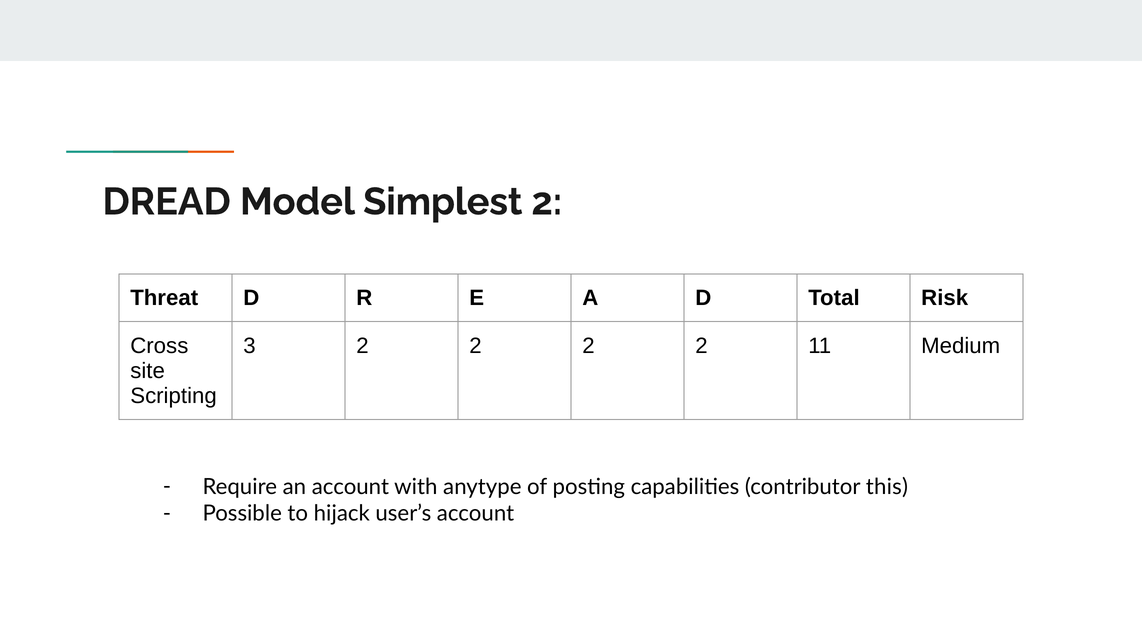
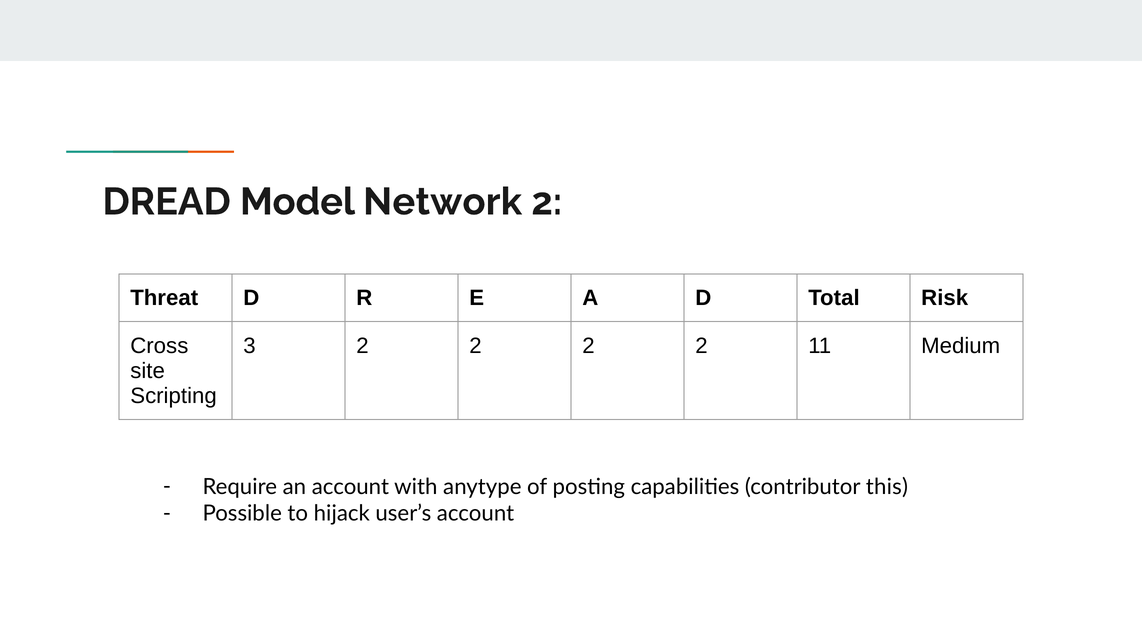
Simplest: Simplest -> Network (443, 202)
